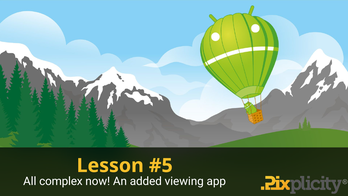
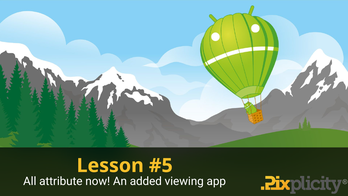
complex: complex -> attribute (61, 181)
